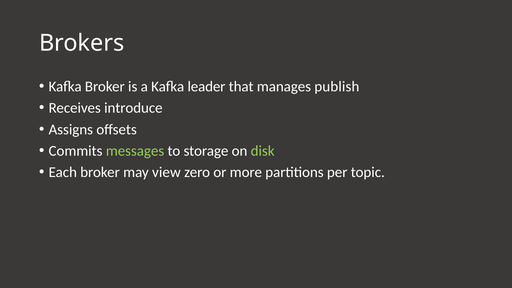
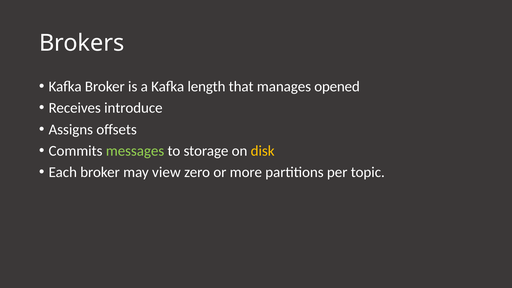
leader: leader -> length (206, 87)
publish: publish -> opened (337, 87)
disk colour: light green -> yellow (263, 151)
